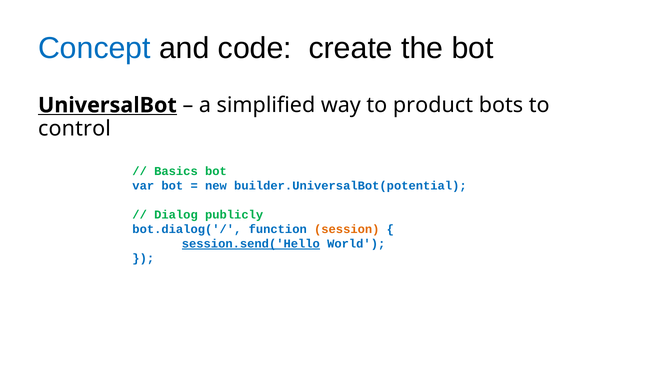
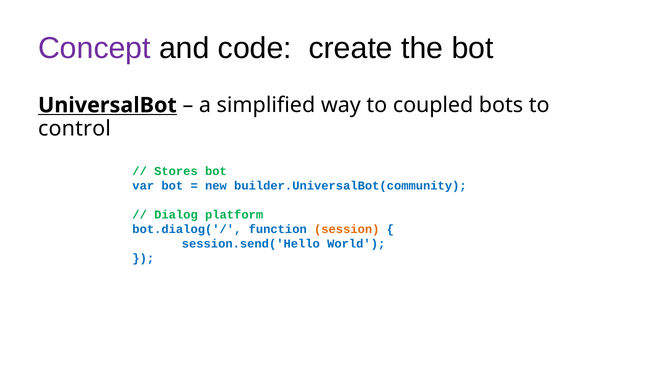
Concept colour: blue -> purple (94, 48)
product: product -> coupled (433, 105)
Basics: Basics -> Stores (176, 172)
builder.UniversalBot(potential: builder.UniversalBot(potential -> builder.UniversalBot(community (350, 186)
publicly: publicly -> platform (234, 215)
session.send('Hello underline: present -> none (251, 244)
